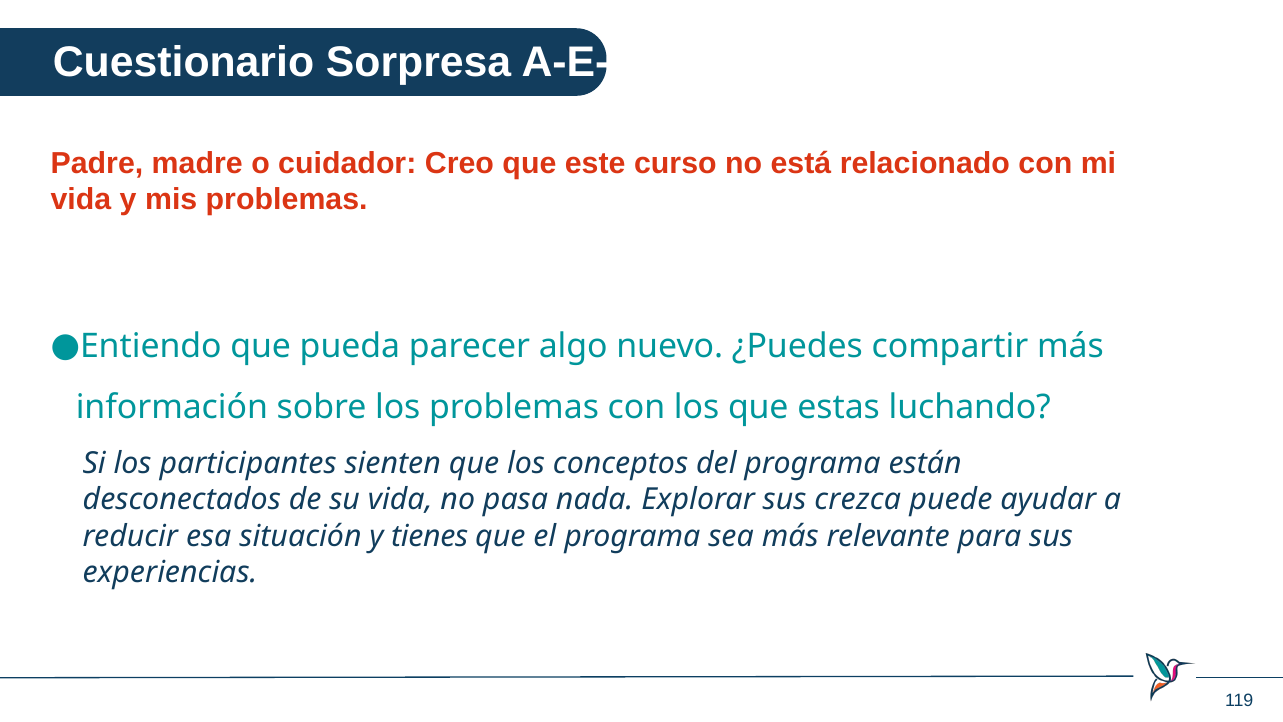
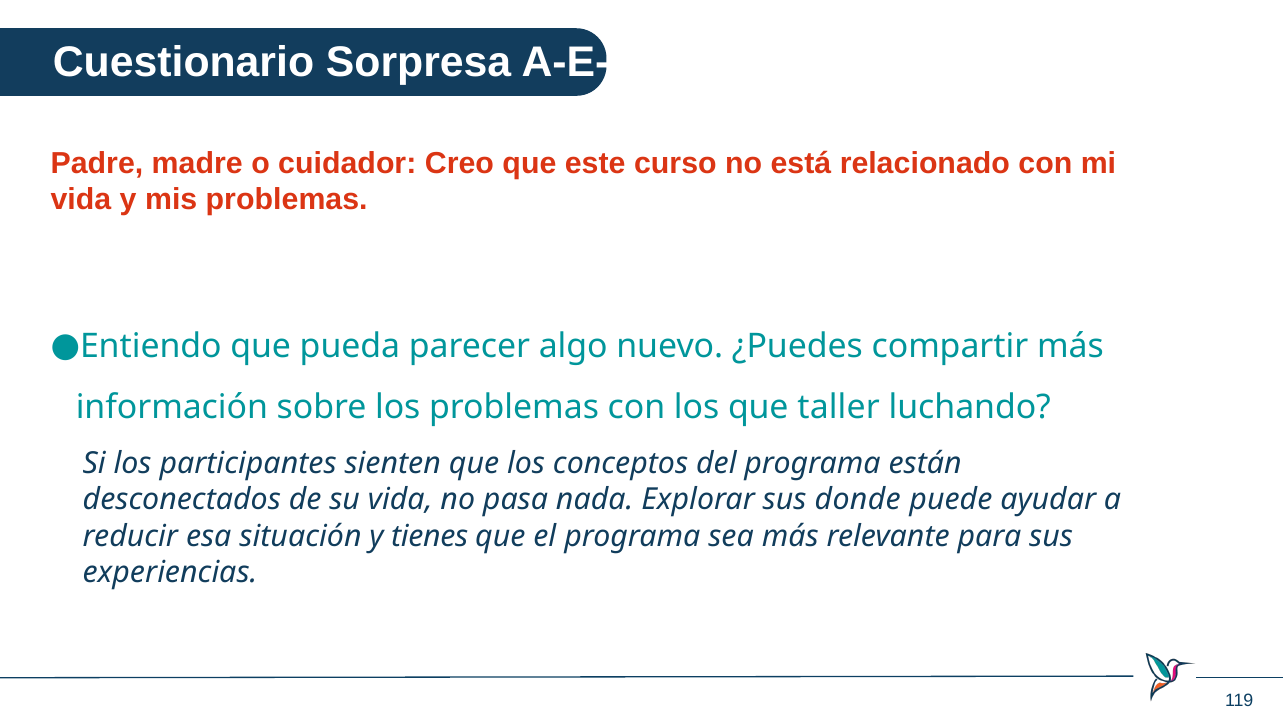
estas: estas -> taller (839, 407)
crezca: crezca -> donde (858, 499)
